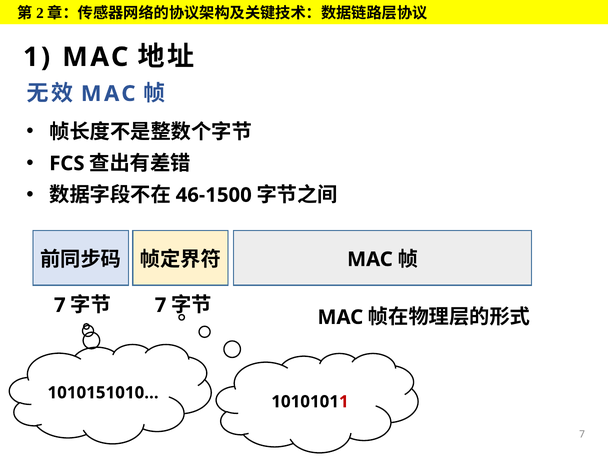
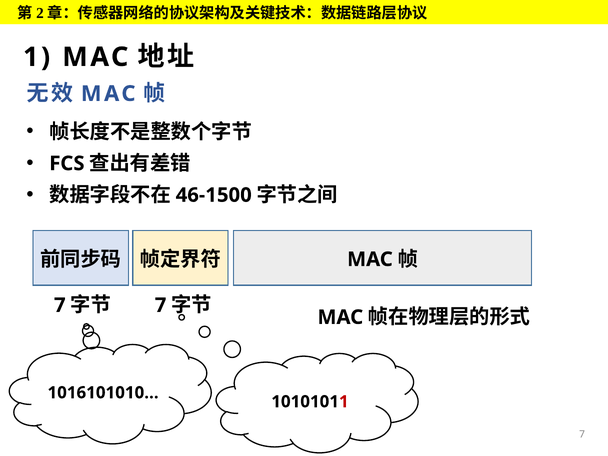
1010151010…: 1010151010… -> 1016101010… (103, 393)
